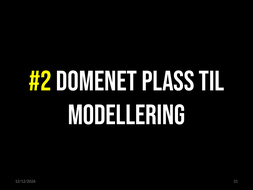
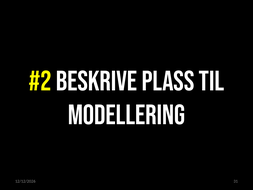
DOMENET: DOMENET -> BESKRIVE (97, 81)
